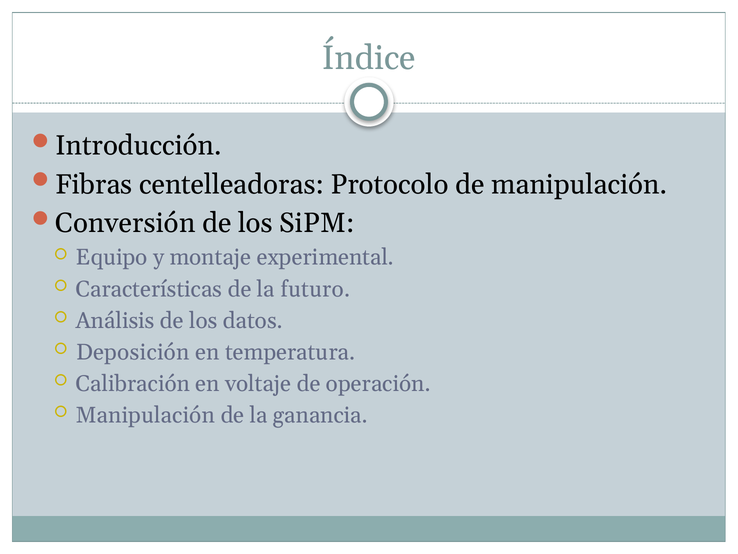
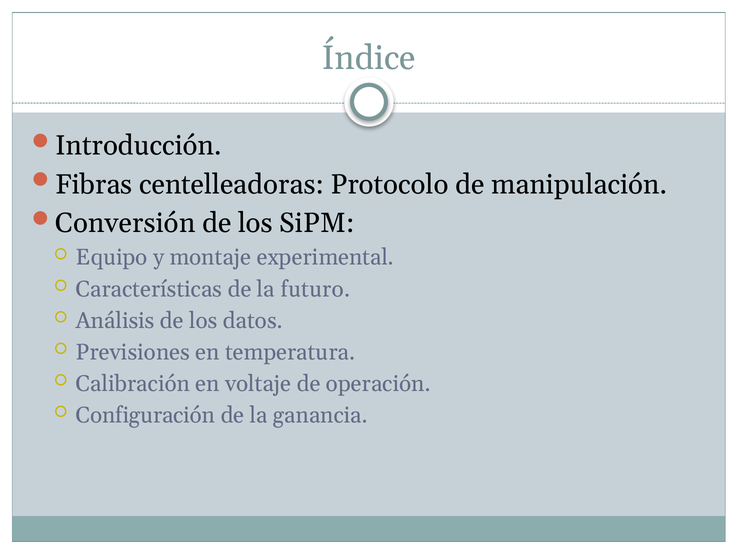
Deposición: Deposición -> Previsiones (133, 352)
Manipulación: Manipulación -> Configuración (146, 415)
